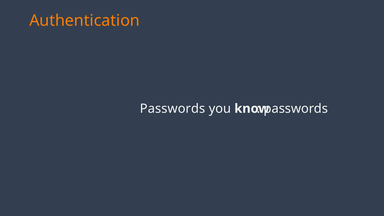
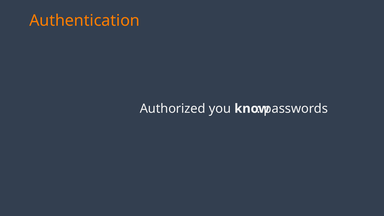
Passwords: Passwords -> Authorized (173, 109)
